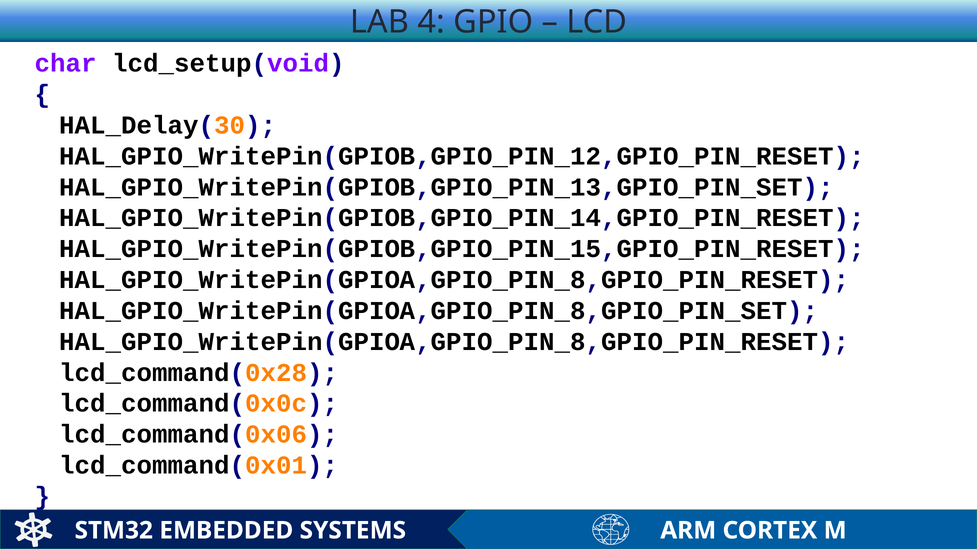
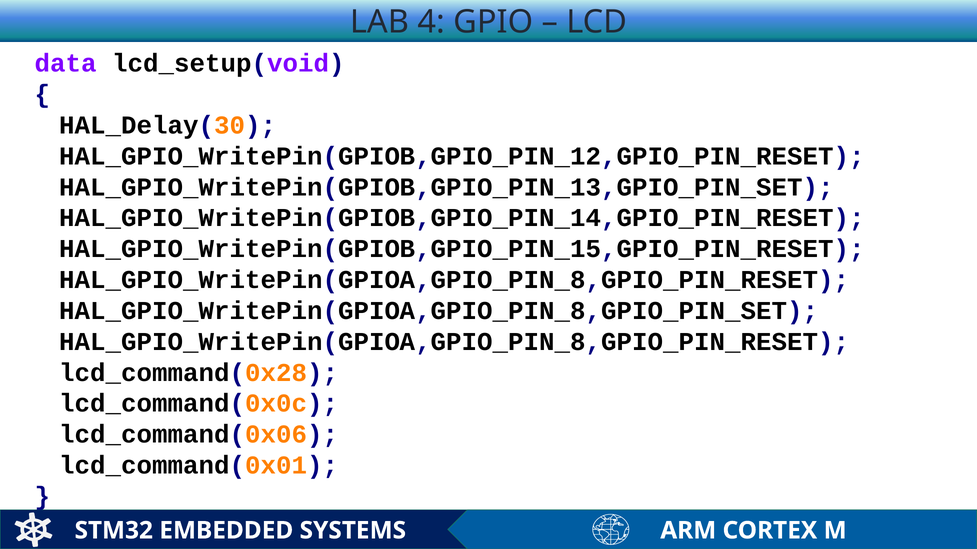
char: char -> data (66, 63)
